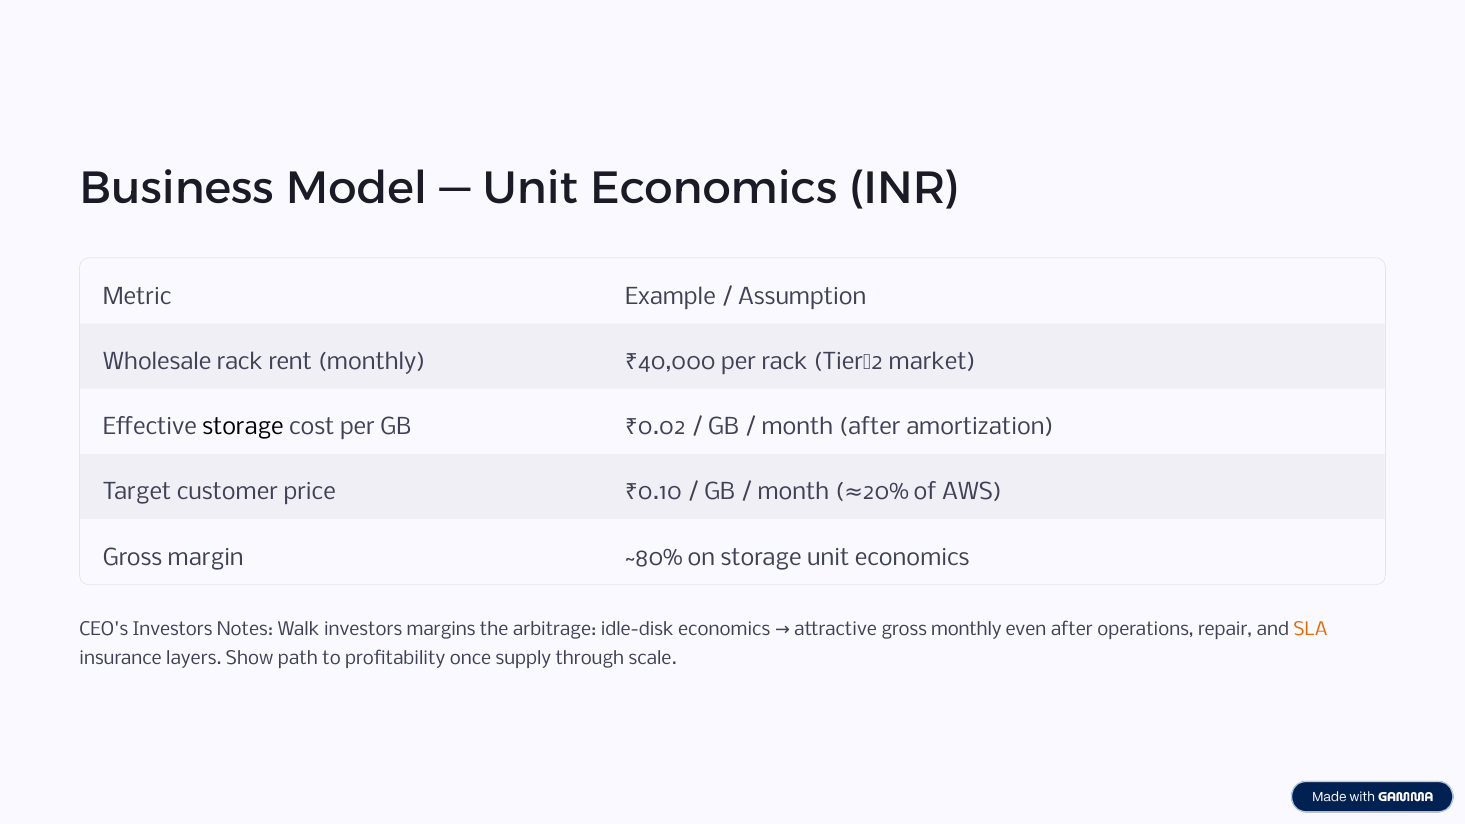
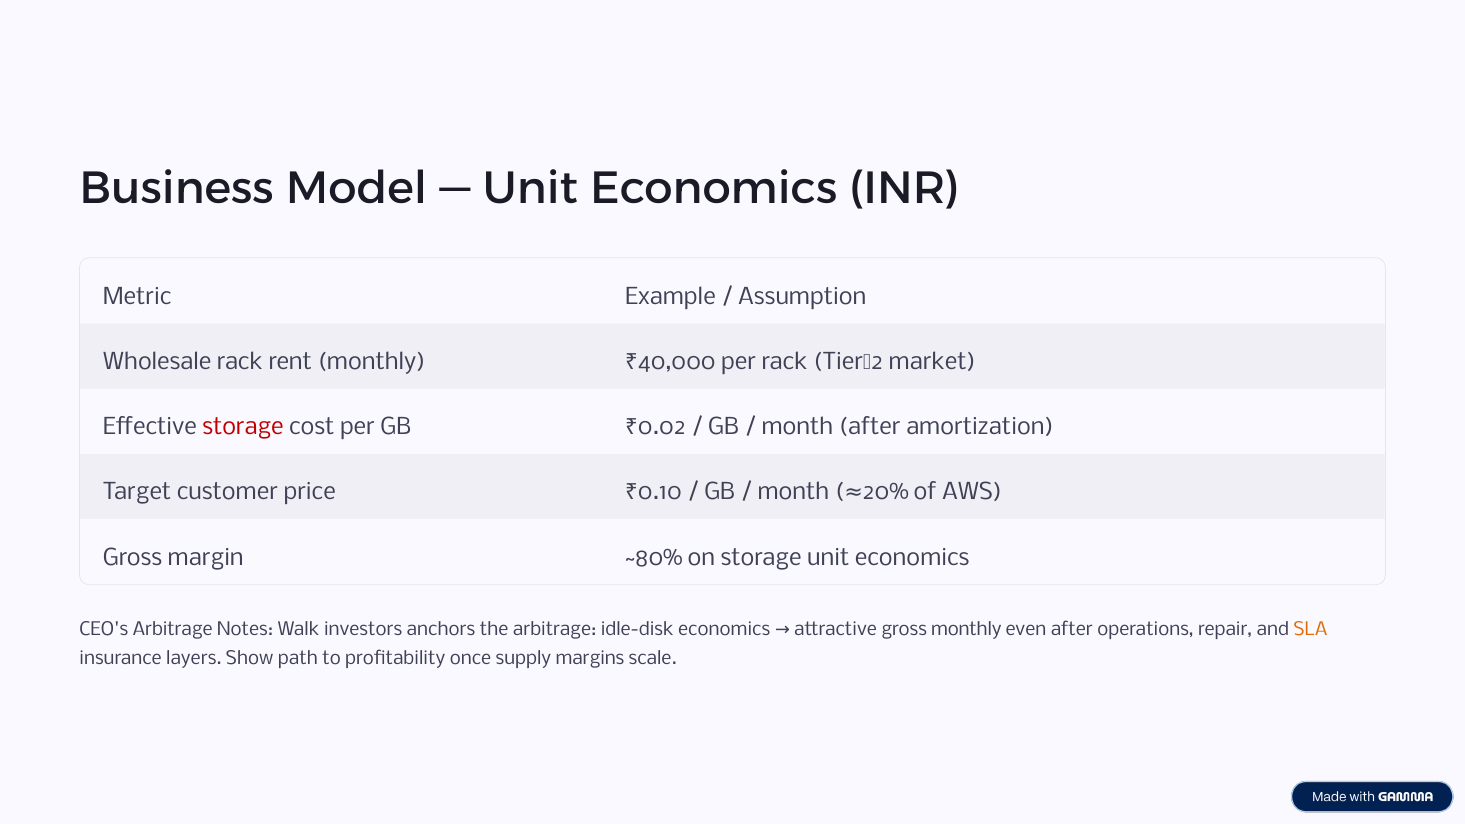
storage colour: black -> red (243, 428)
CEO's Investors: Investors -> Arbitrage (173, 630)
margins: margins -> anchors (441, 630)
through: through -> margins (590, 658)
